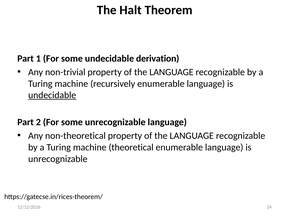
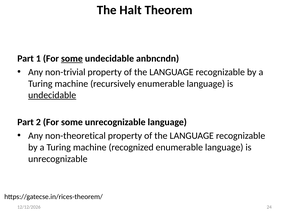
some underline: none -> present (72, 58)
derivation: derivation -> anbncndn (158, 58)
theoretical: theoretical -> recognized (131, 147)
